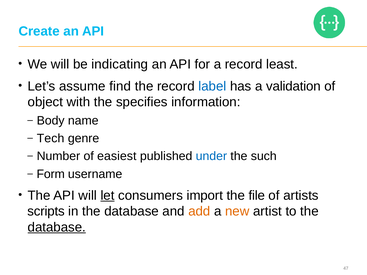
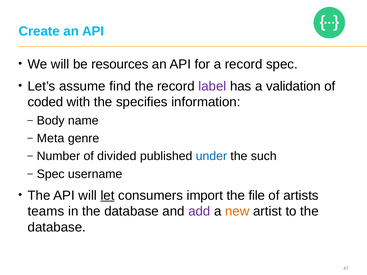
indicating: indicating -> resources (120, 64)
record least: least -> spec (282, 64)
label colour: blue -> purple (212, 86)
object: object -> coded (45, 102)
Tech: Tech -> Meta (51, 138)
easiest: easiest -> divided (117, 156)
Form: Form -> Spec (51, 174)
scripts: scripts -> teams (46, 212)
add colour: orange -> purple (199, 212)
database underline: present -> none (57, 227)
